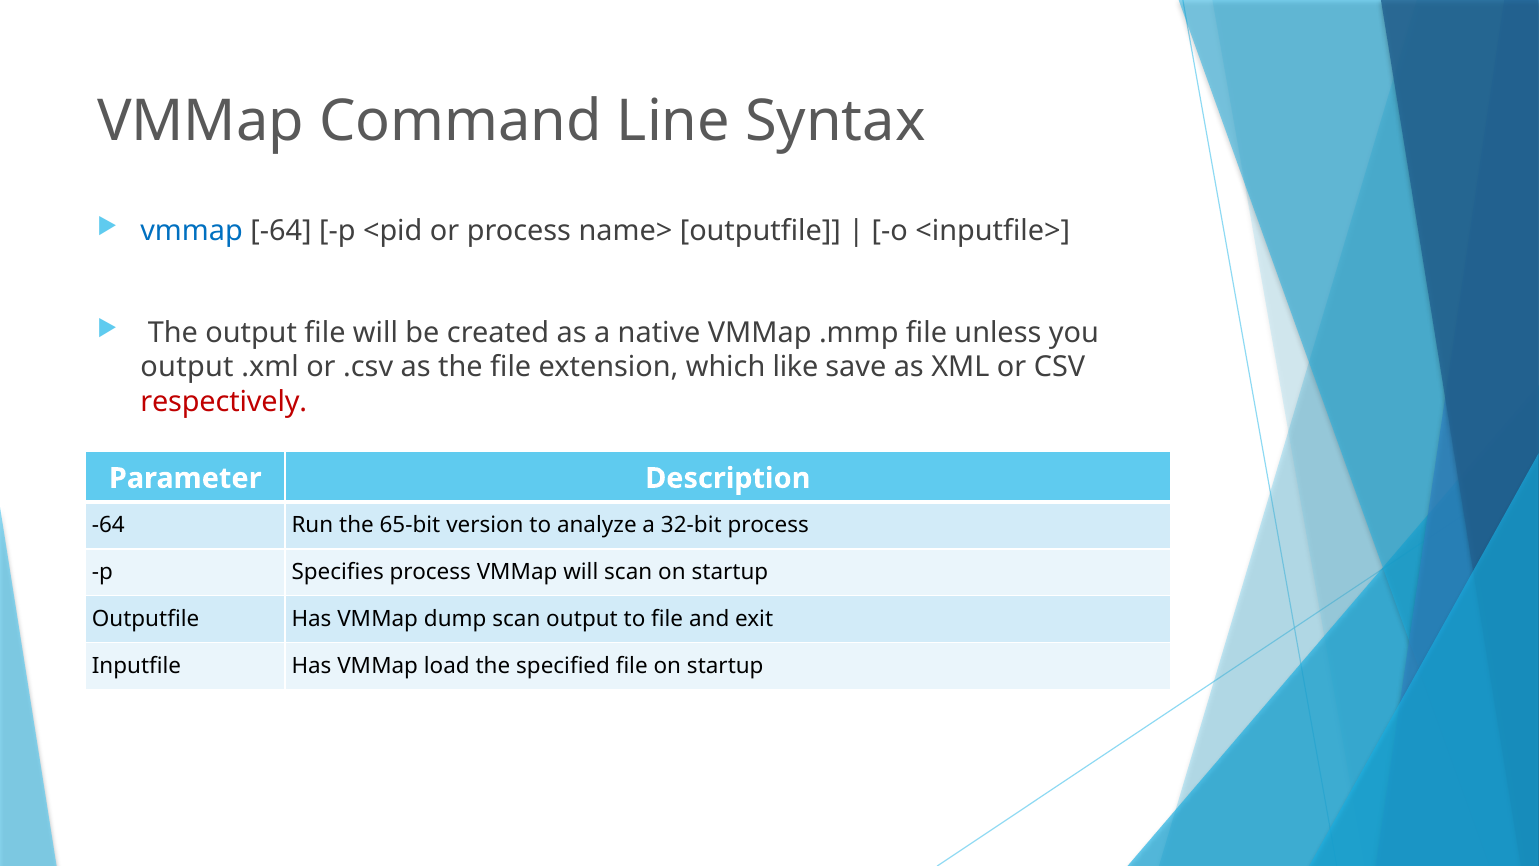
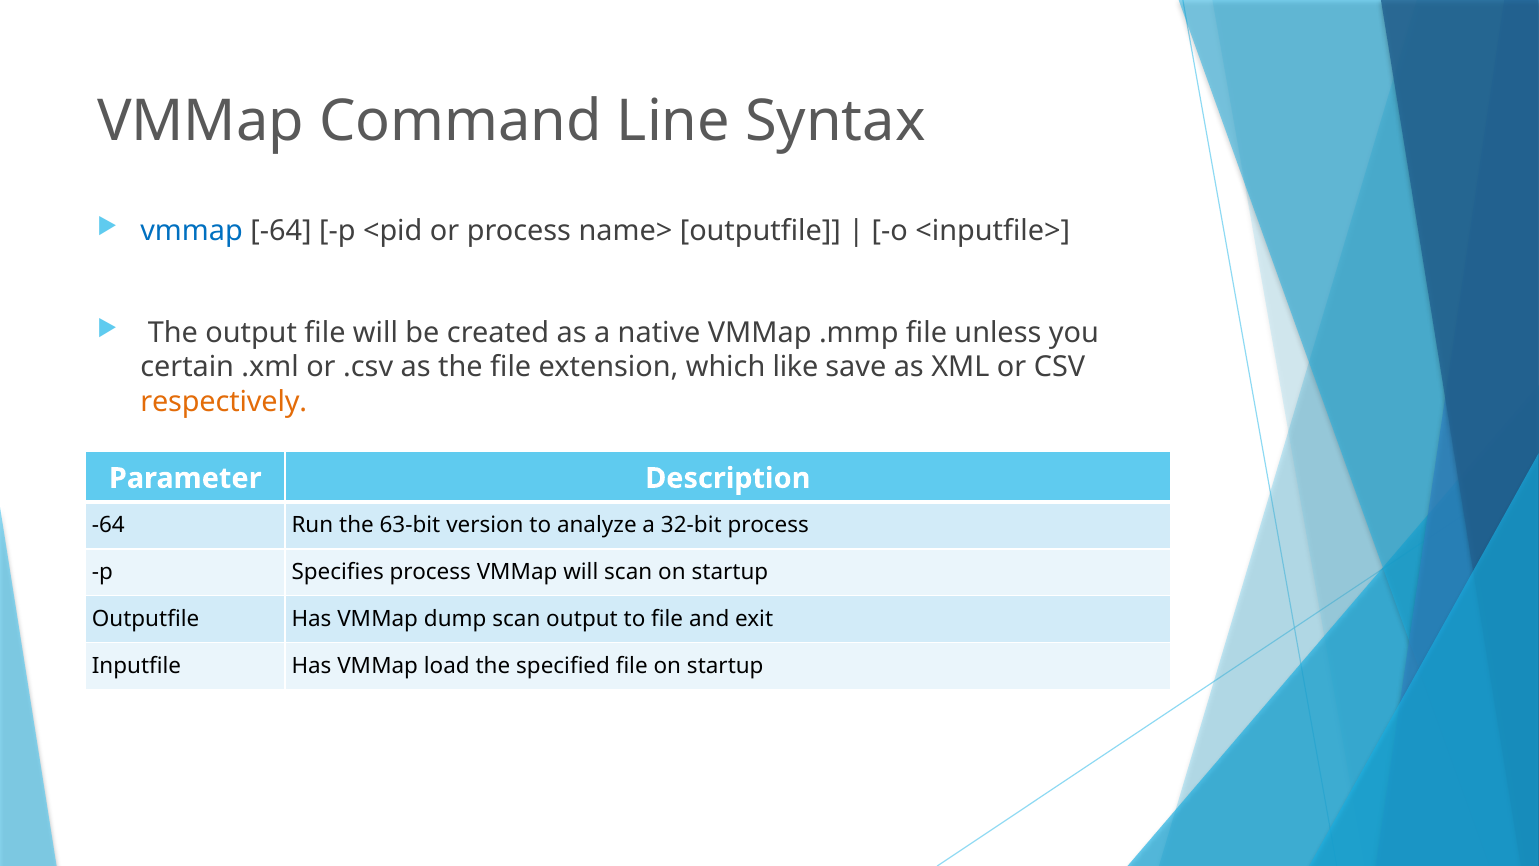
output: output -> certain (187, 367)
respectively colour: red -> orange (224, 402)
65-bit: 65-bit -> 63-bit (410, 525)
